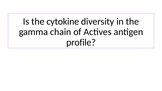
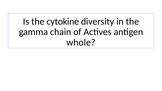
profile: profile -> whole (81, 42)
